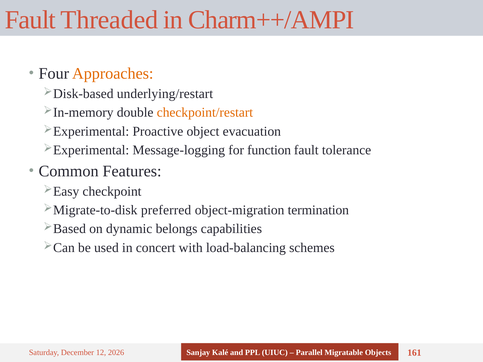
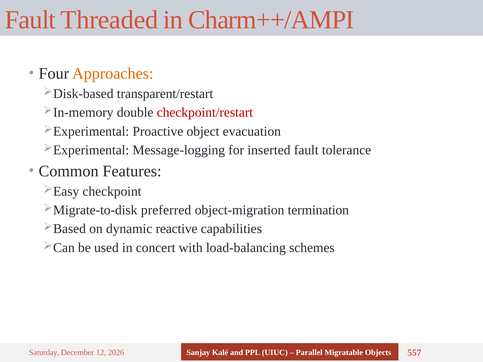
underlying/restart: underlying/restart -> transparent/restart (165, 94)
checkpoint/restart colour: orange -> red (205, 113)
function: function -> inserted (269, 150)
belongs: belongs -> reactive (177, 229)
161: 161 -> 557 (414, 353)
